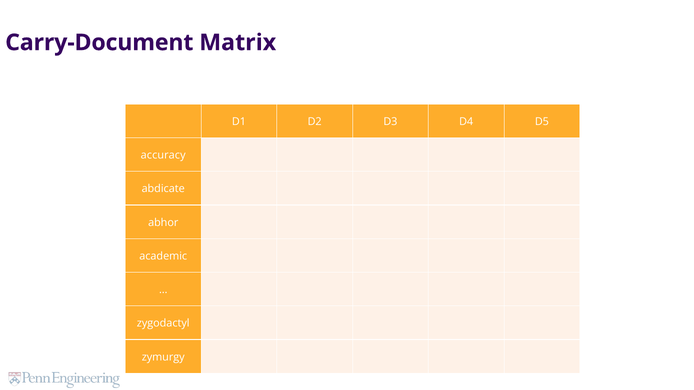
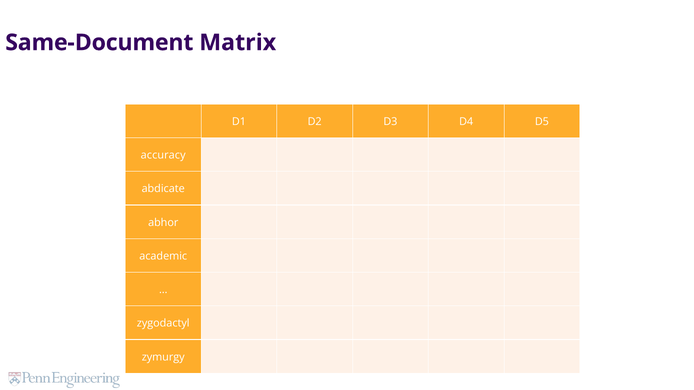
Carry-Document: Carry-Document -> Same-Document (99, 43)
